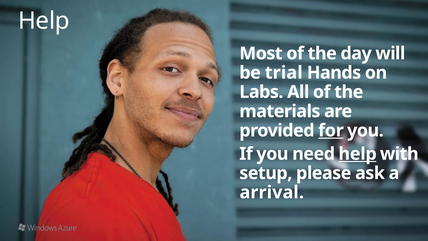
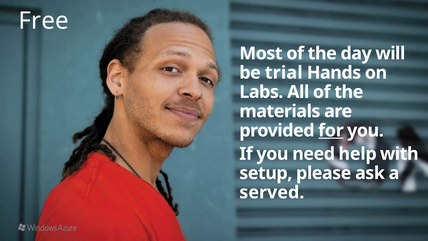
Help: Help -> Free (44, 21)
help underline: present -> none (358, 154)
arrival: arrival -> served (272, 192)
